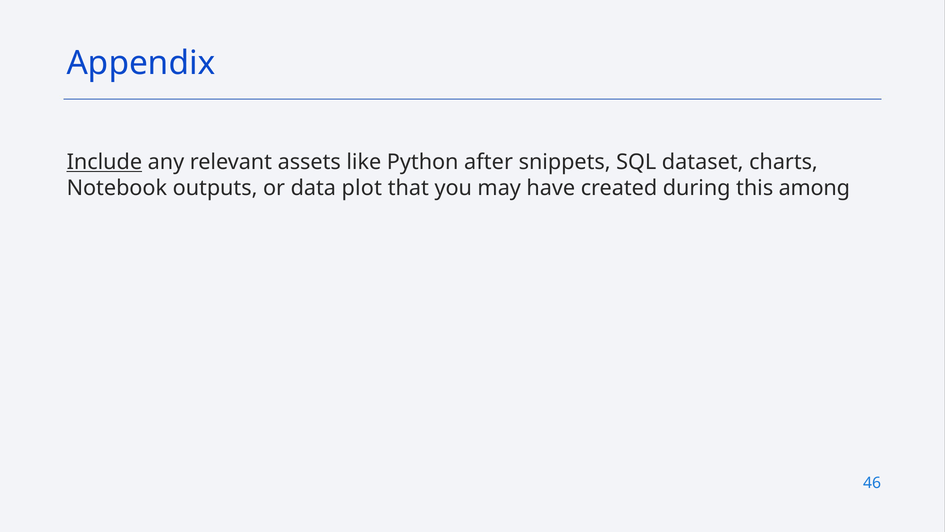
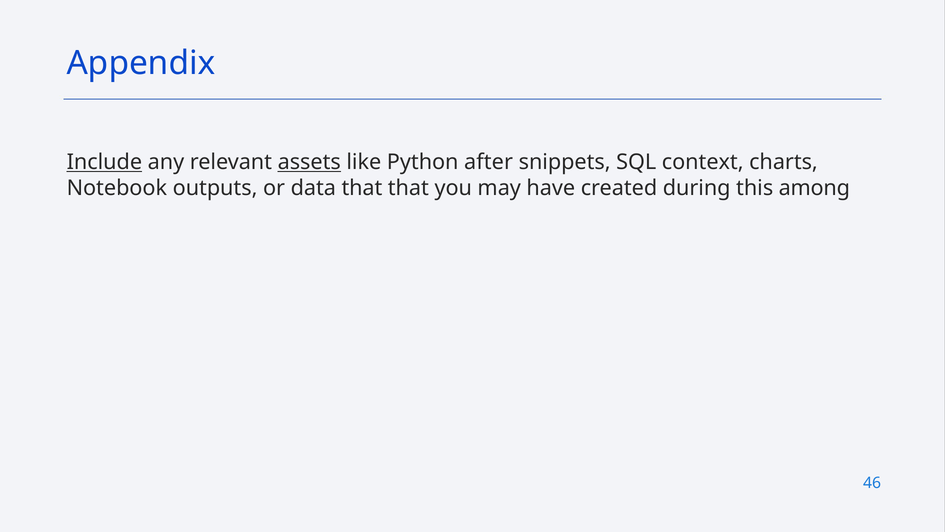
assets underline: none -> present (309, 162)
dataset: dataset -> context (703, 162)
data plot: plot -> that (362, 188)
